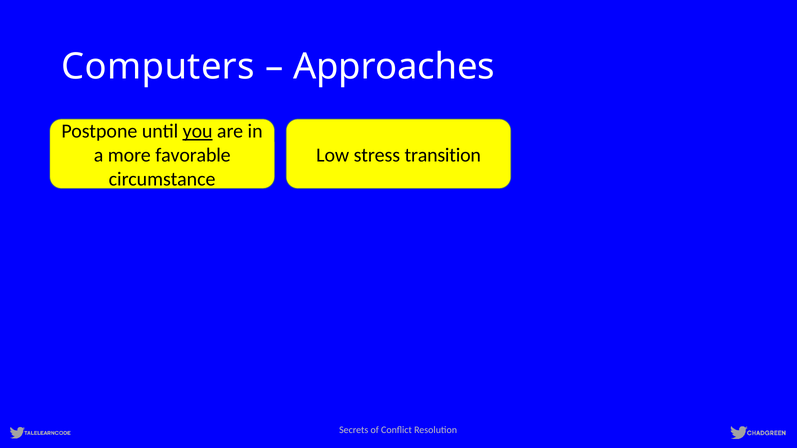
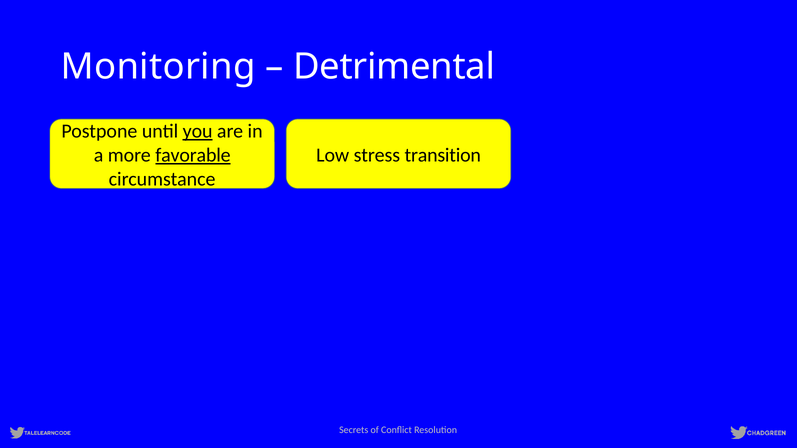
Computers: Computers -> Monitoring (158, 67)
Approaches: Approaches -> Detrimental (394, 67)
favorable underline: none -> present (193, 155)
